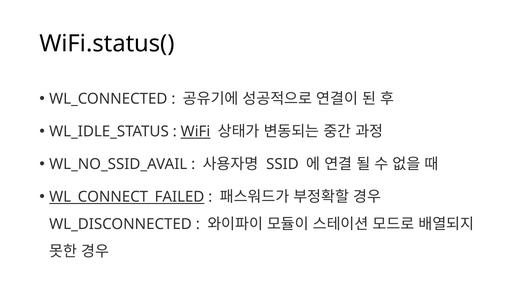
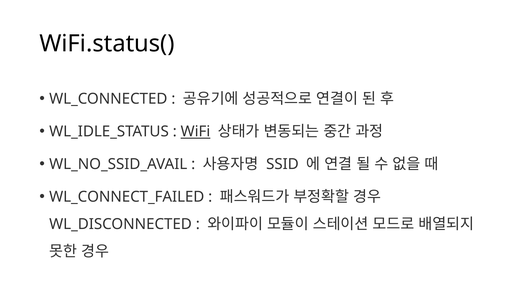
WL_CONNECT_FAILED underline: present -> none (127, 197)
